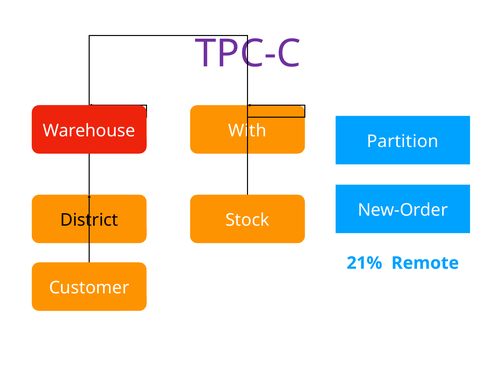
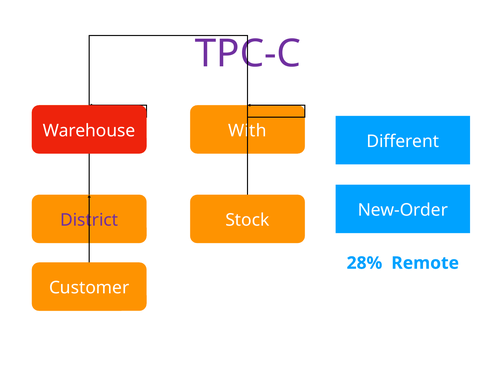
Partition: Partition -> Different (403, 141)
District colour: black -> purple (89, 220)
21%: 21% -> 28% (364, 263)
